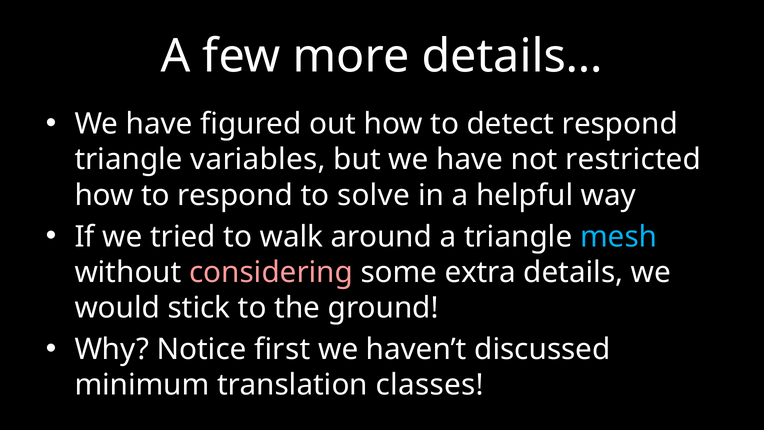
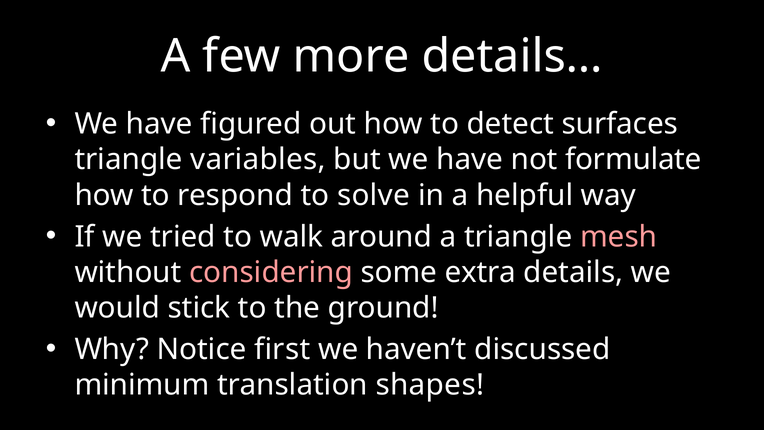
detect respond: respond -> surfaces (620, 124)
restricted: restricted -> formulate (633, 160)
mesh colour: light blue -> pink (619, 237)
classes: classes -> shapes (430, 385)
